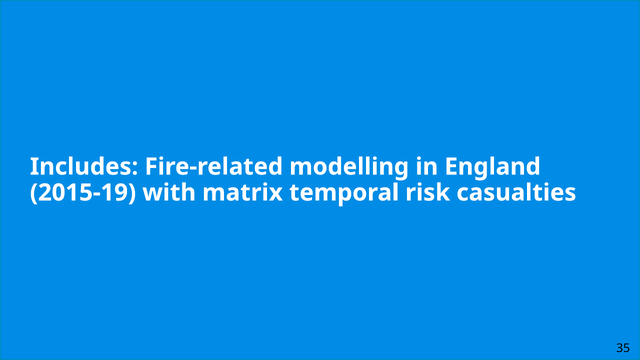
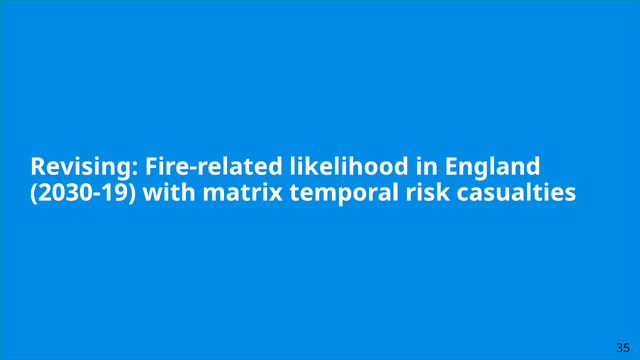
Includes: Includes -> Revising (84, 167)
modelling: modelling -> likelihood (349, 167)
2015-19: 2015-19 -> 2030-19 (83, 193)
